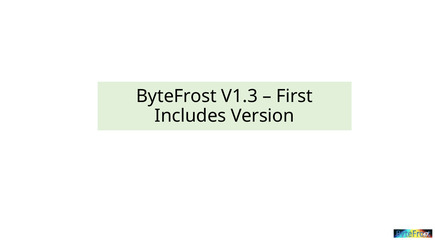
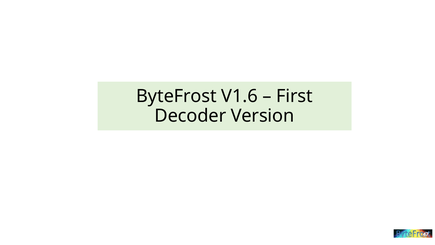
V1.3: V1.3 -> V1.6 (239, 96)
Includes: Includes -> Decoder (190, 116)
